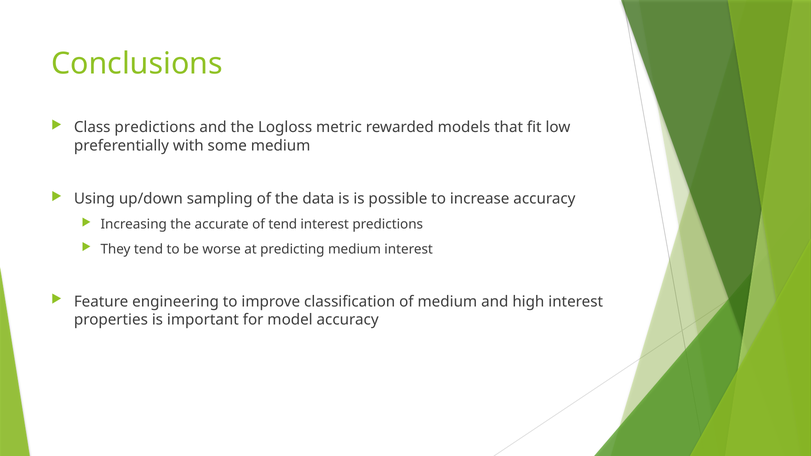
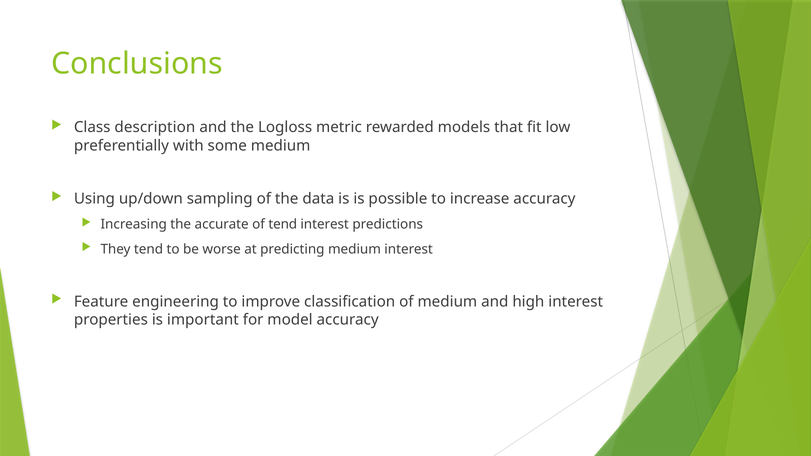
Class predictions: predictions -> description (155, 127)
